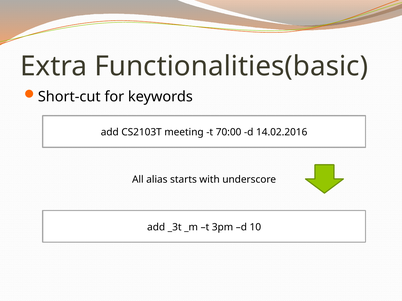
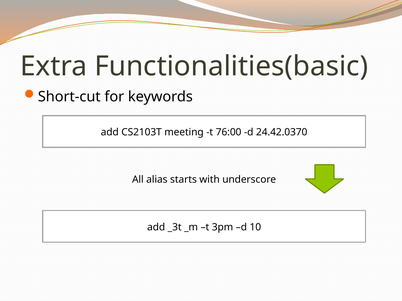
70:00: 70:00 -> 76:00 (229, 132)
14.02.2016: 14.02.2016 -> 24.42.0370 (282, 132)
